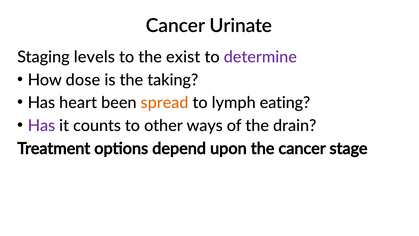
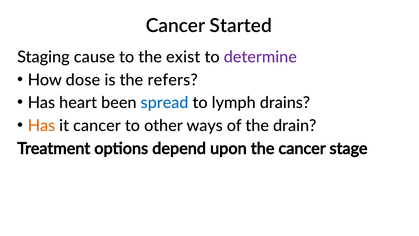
Urinate: Urinate -> Started (241, 26)
levels: levels -> cause (94, 57)
taking: taking -> refers (173, 80)
spread colour: orange -> blue (165, 103)
eating: eating -> drains (285, 103)
Has colour: purple -> orange (41, 126)
it counts: counts -> cancer (97, 126)
